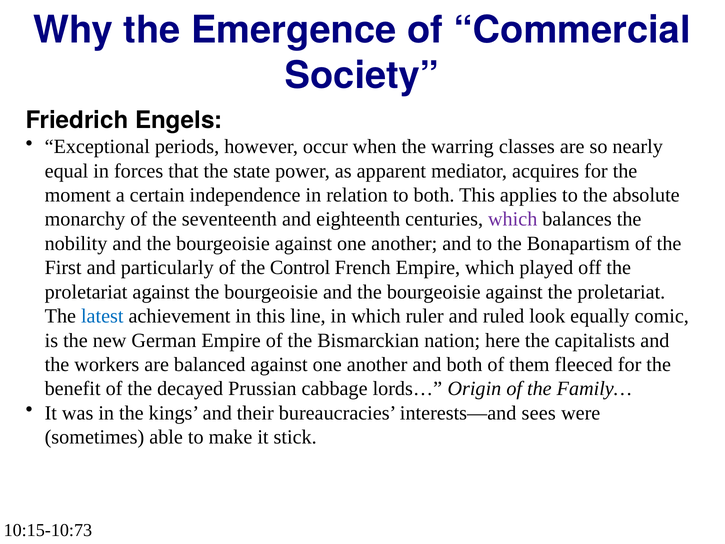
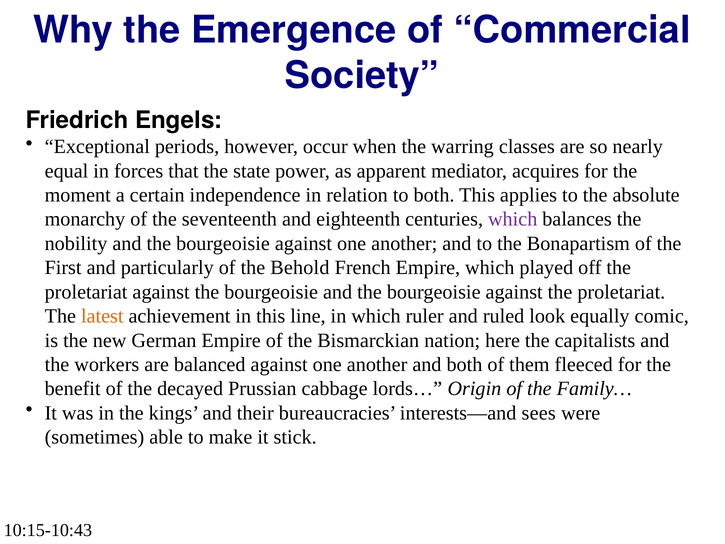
Control: Control -> Behold (300, 268)
latest colour: blue -> orange (102, 316)
10:15-10:73: 10:15-10:73 -> 10:15-10:43 (48, 530)
